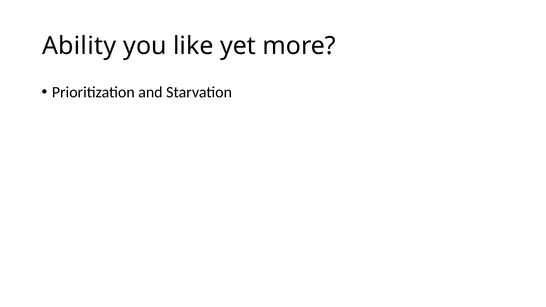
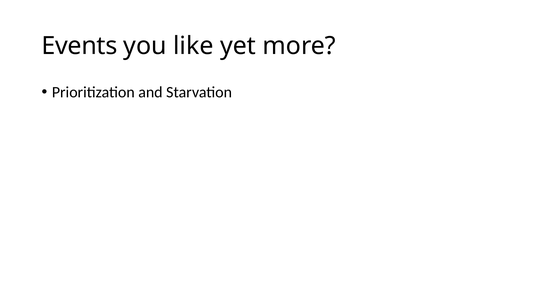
Ability: Ability -> Events (79, 46)
